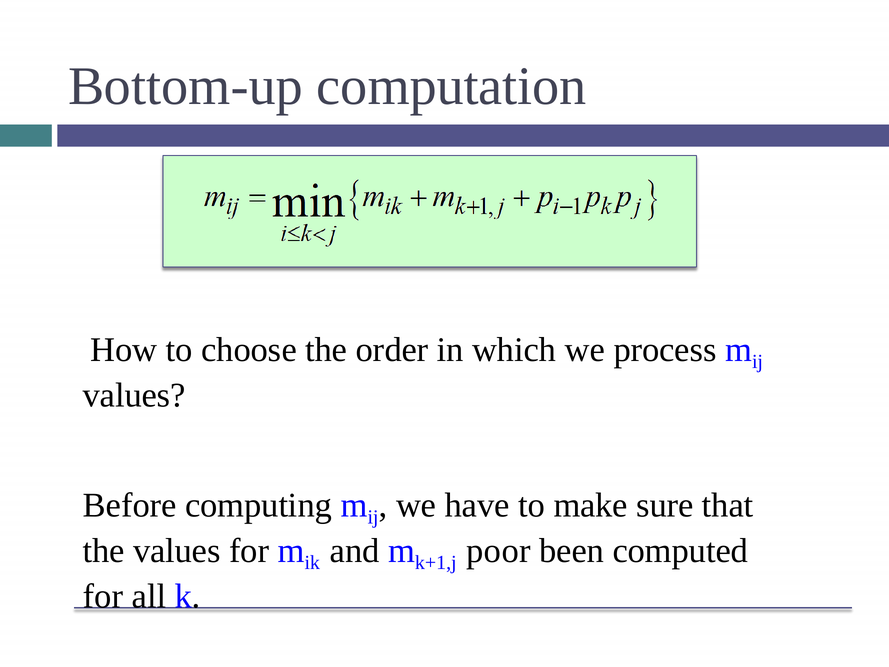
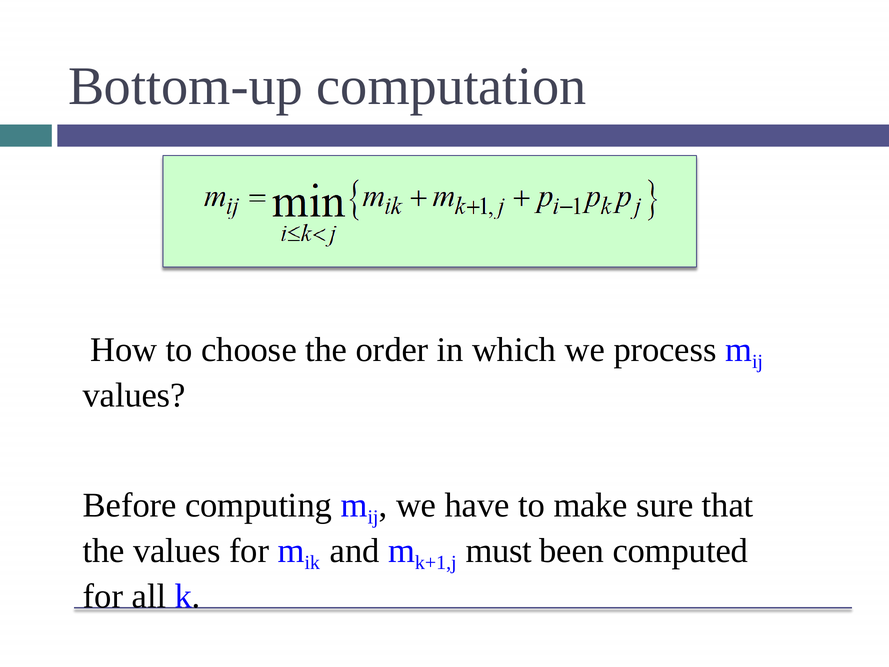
poor: poor -> must (499, 551)
